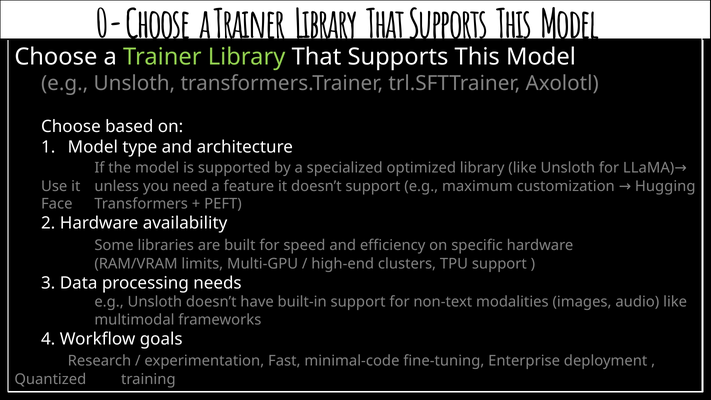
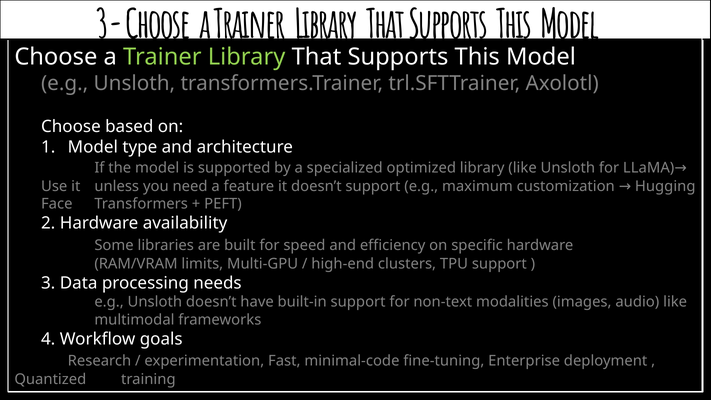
0-: 0- -> 3- (110, 25)
